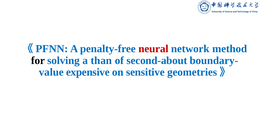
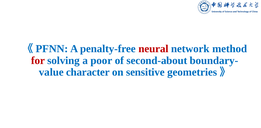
for colour: black -> red (38, 61)
than: than -> poor (101, 61)
expensive: expensive -> character (88, 72)
